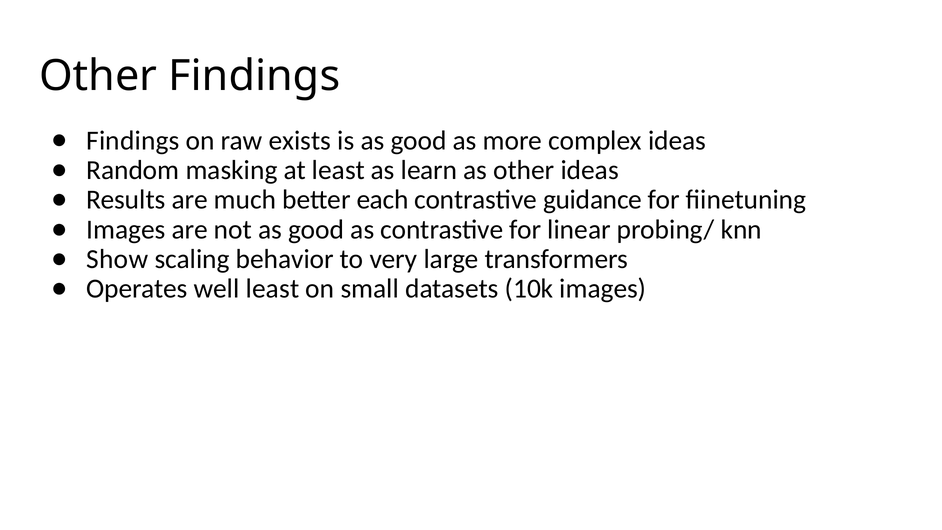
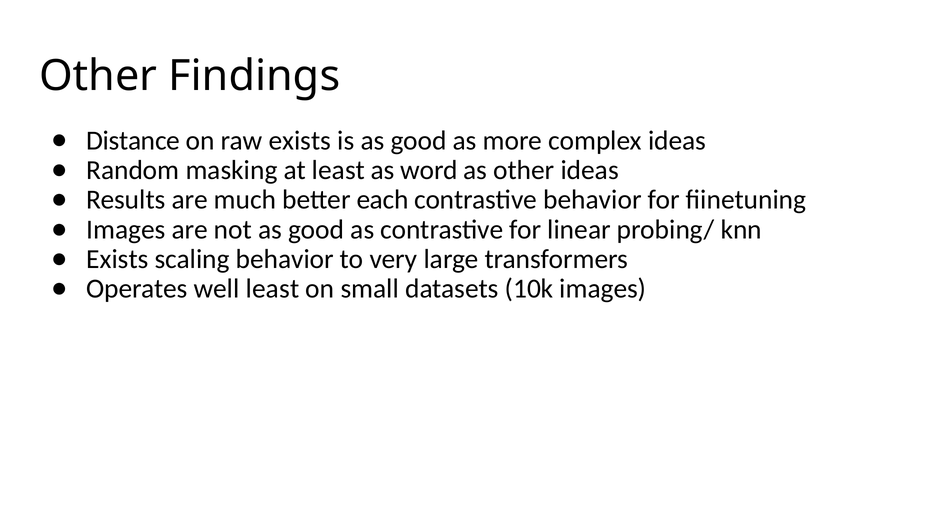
Findings: Findings -> Distance (133, 140)
learn: learn -> word (429, 170)
contrastive guidance: guidance -> behavior (592, 200)
Show: Show -> Exists (117, 259)
